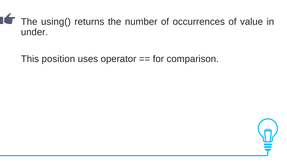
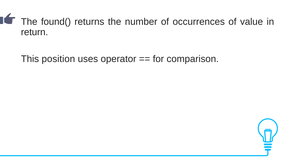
using(: using( -> found( (56, 22)
under: under -> return (35, 32)
